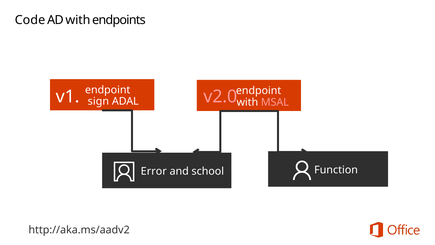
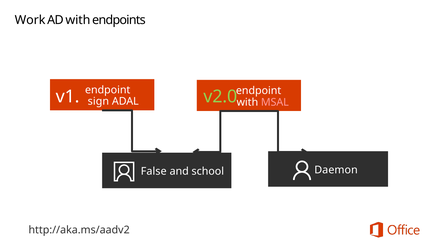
Code: Code -> Work (30, 20)
v2.0 colour: pink -> light green (220, 96)
Error: Error -> False (154, 171)
Function: Function -> Daemon (336, 170)
